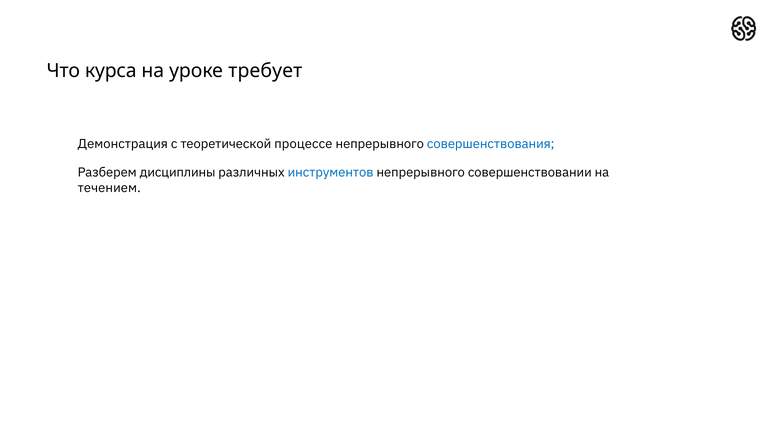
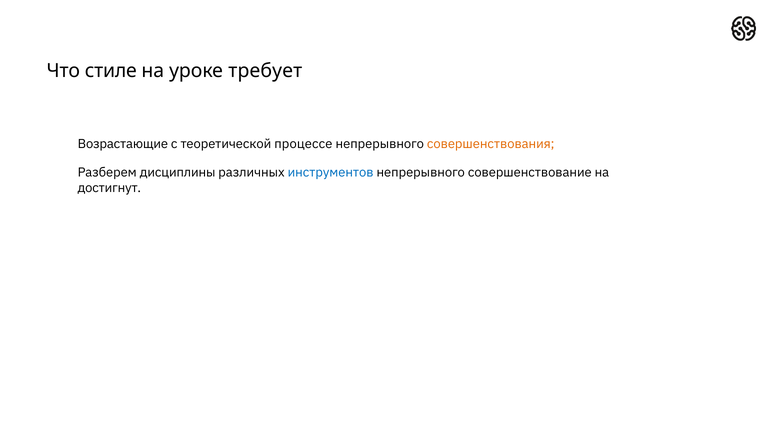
курса: курса -> стиле (111, 71)
Демонстрация: Демонстрация -> Возрастающие (123, 144)
совершенствования colour: blue -> orange (491, 144)
совершенствовании: совершенствовании -> совершенствование (530, 172)
течением: течением -> достигнут (109, 188)
